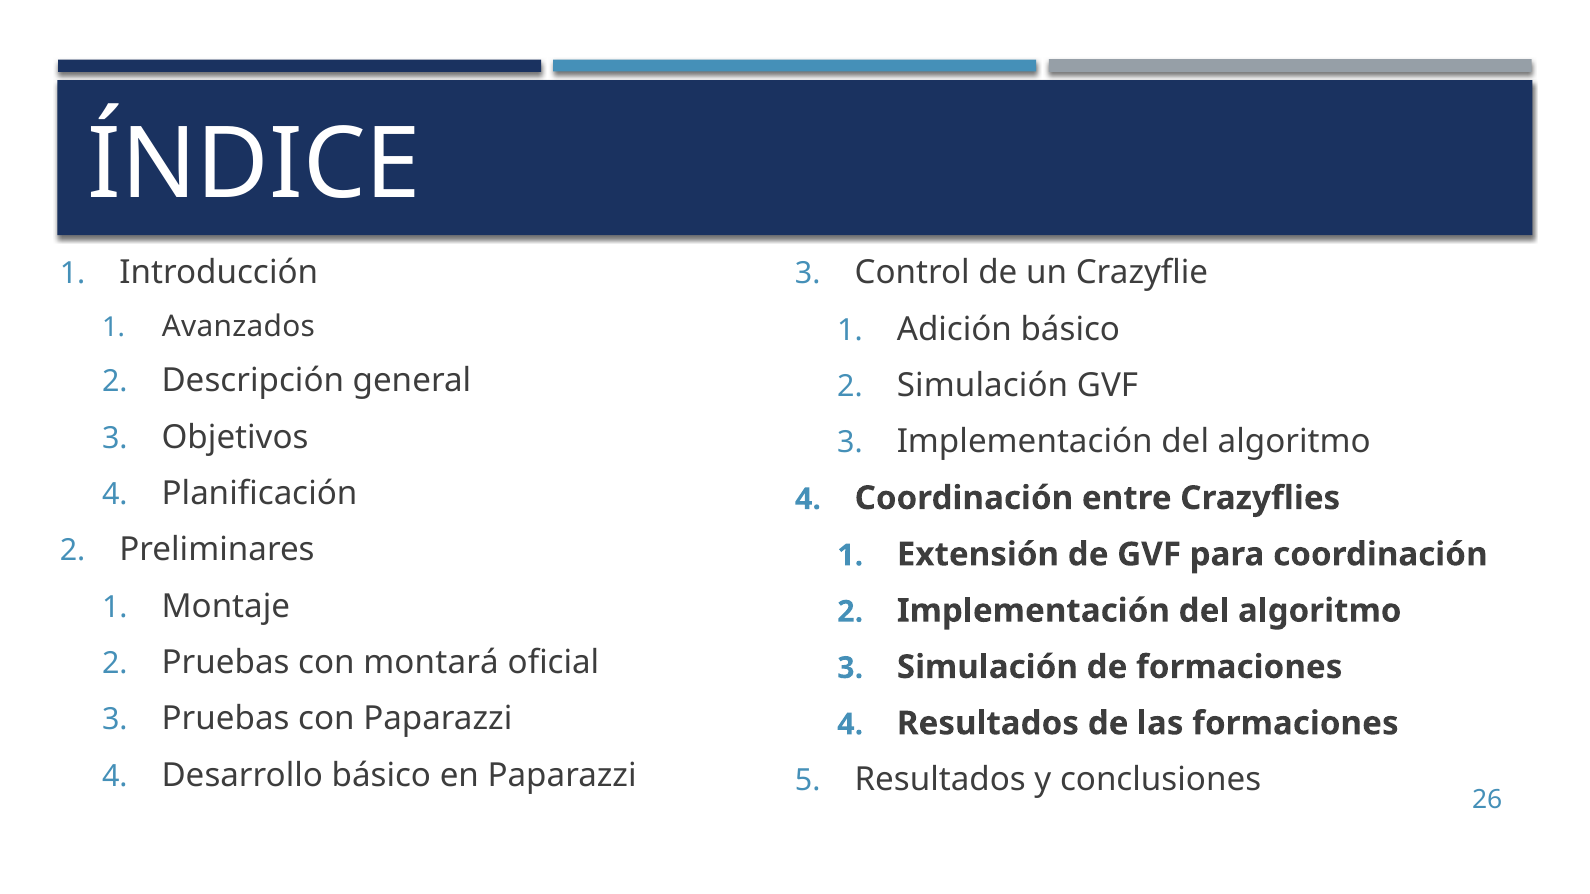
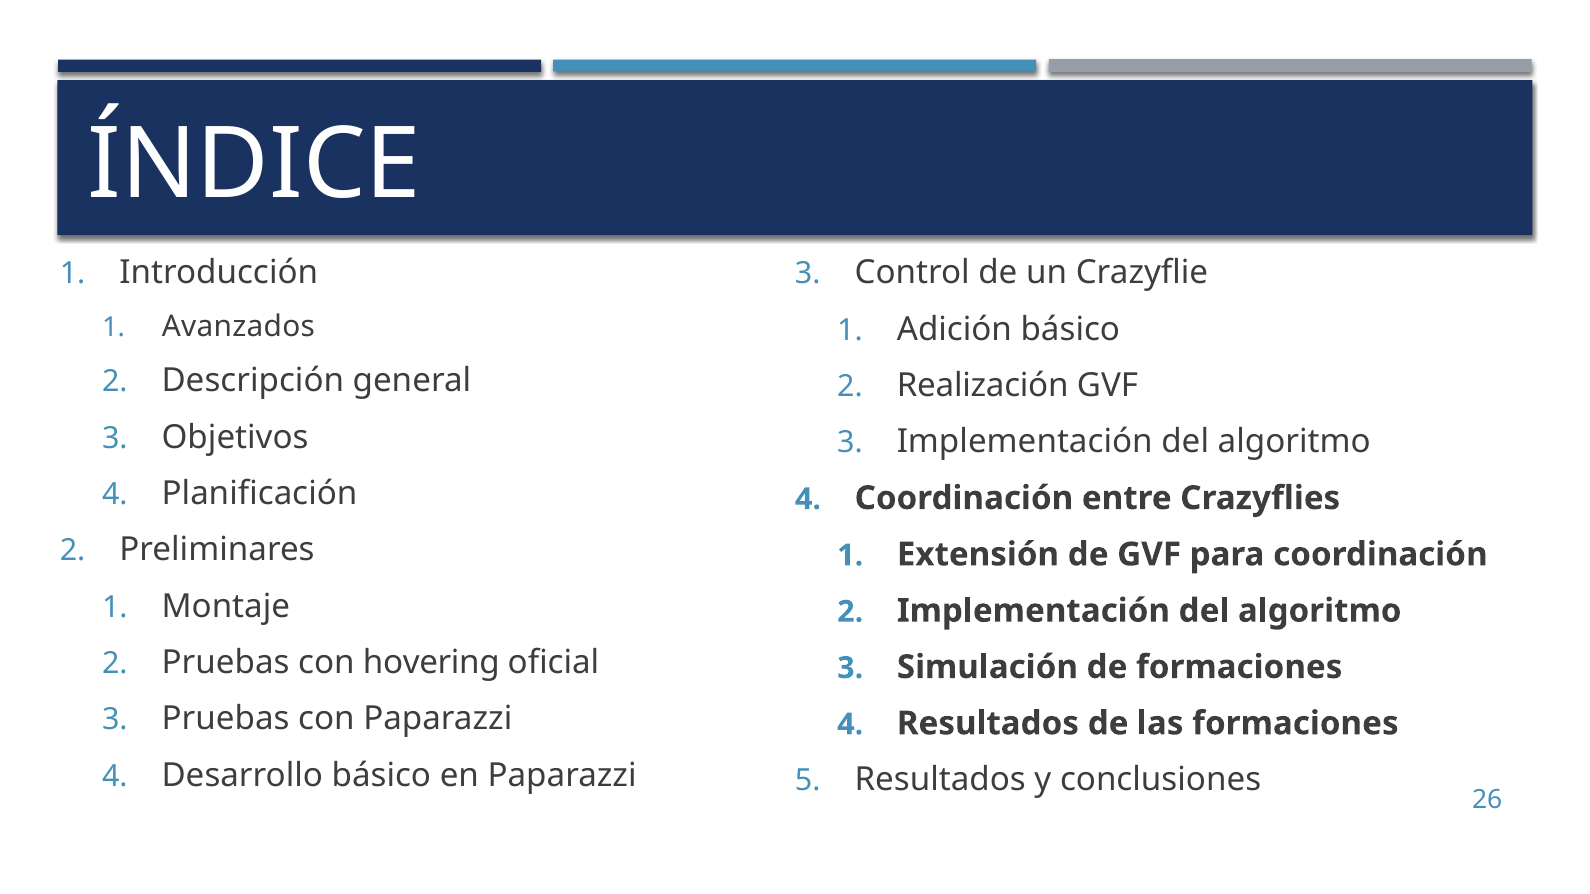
Simulación: Simulación -> Realización (983, 386)
montará: montará -> hovering (431, 663)
